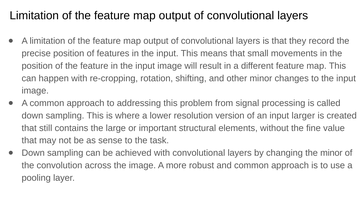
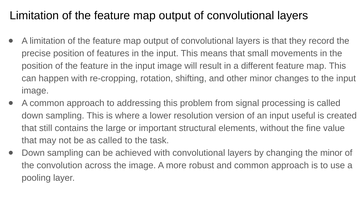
larger: larger -> useful (303, 116)
as sense: sense -> called (110, 141)
